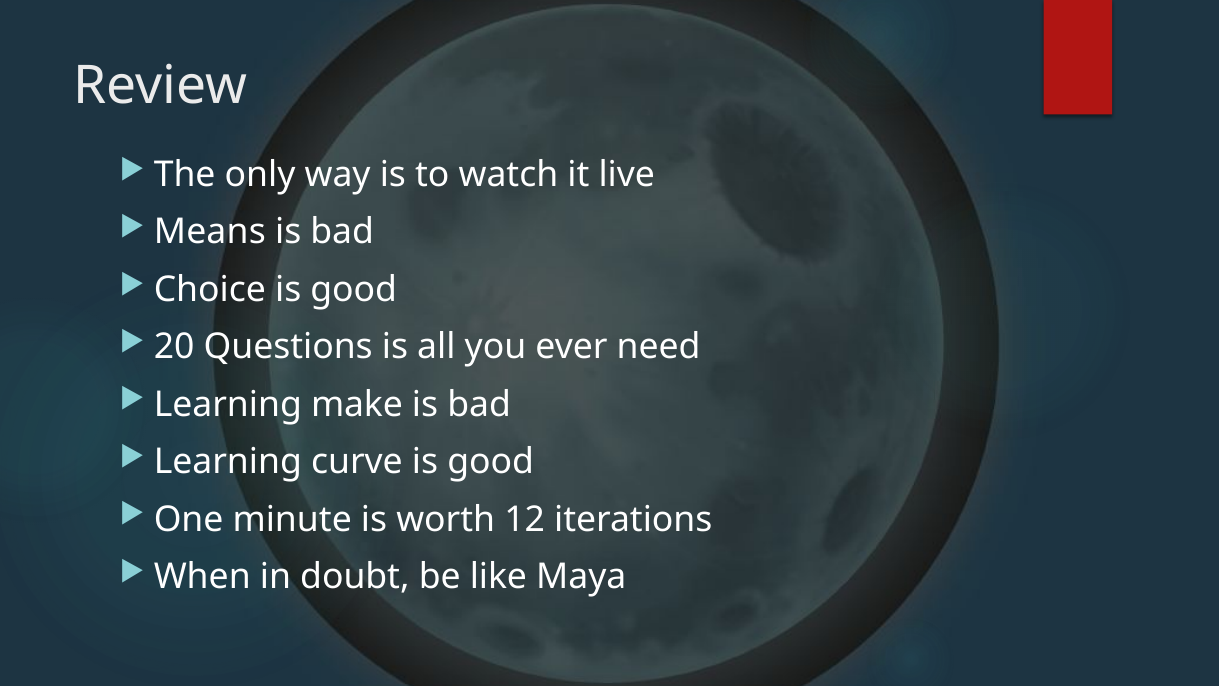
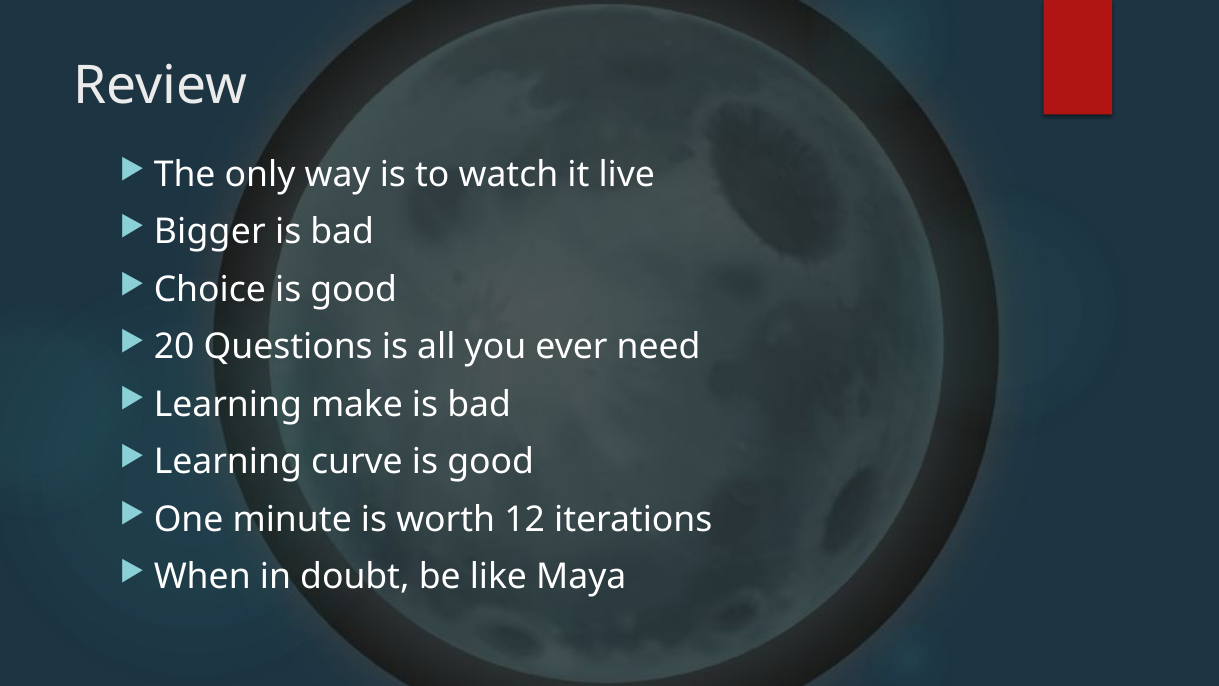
Means: Means -> Bigger (210, 232)
